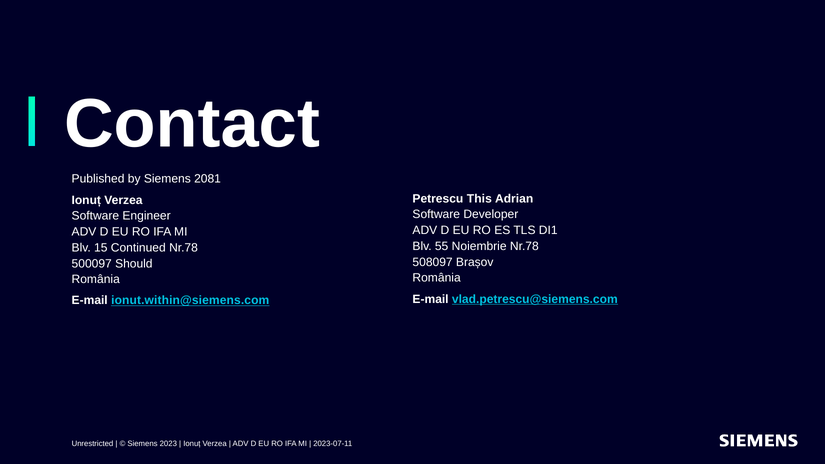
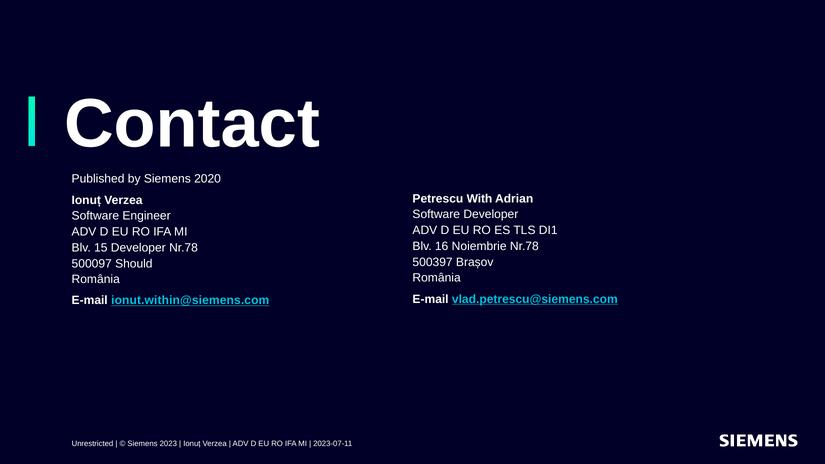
2081: 2081 -> 2020 (208, 179)
This: This -> With (479, 199)
55: 55 -> 16 (442, 246)
15 Continued: Continued -> Developer (138, 248)
508097: 508097 -> 500397 (433, 262)
